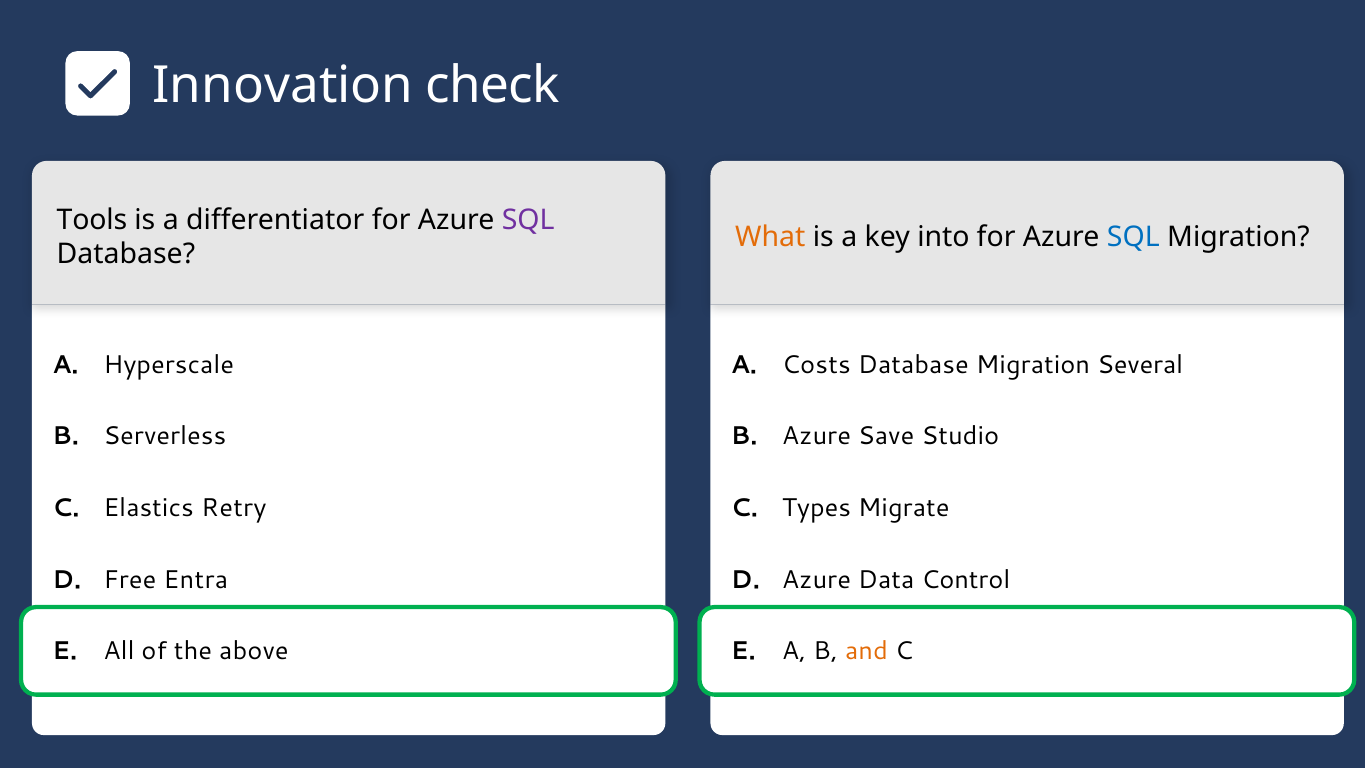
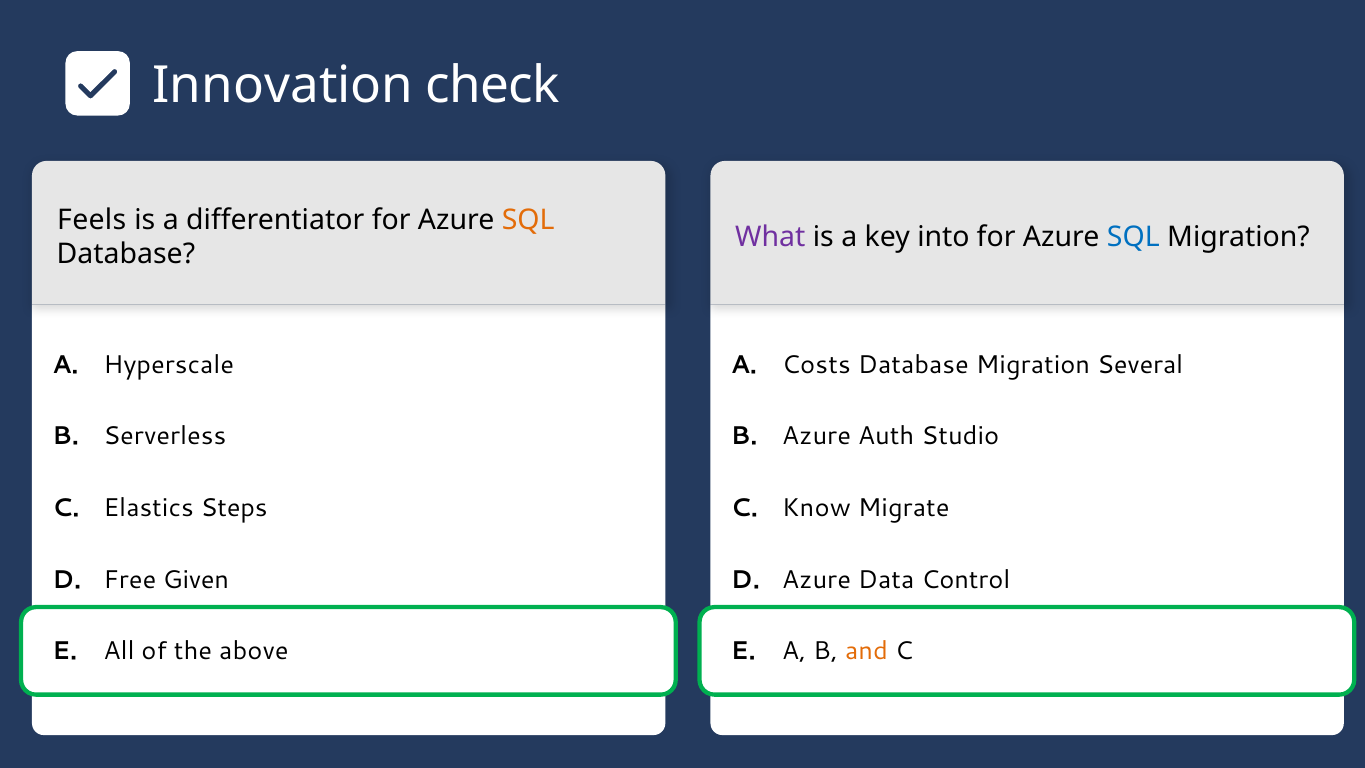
Tools: Tools -> Feels (92, 220)
SQL colour: purple -> orange (528, 220)
What colour: orange -> purple (770, 237)
Save: Save -> Auth (886, 436)
Retry: Retry -> Steps (234, 508)
Types: Types -> Know (816, 508)
Entra: Entra -> Given (196, 580)
